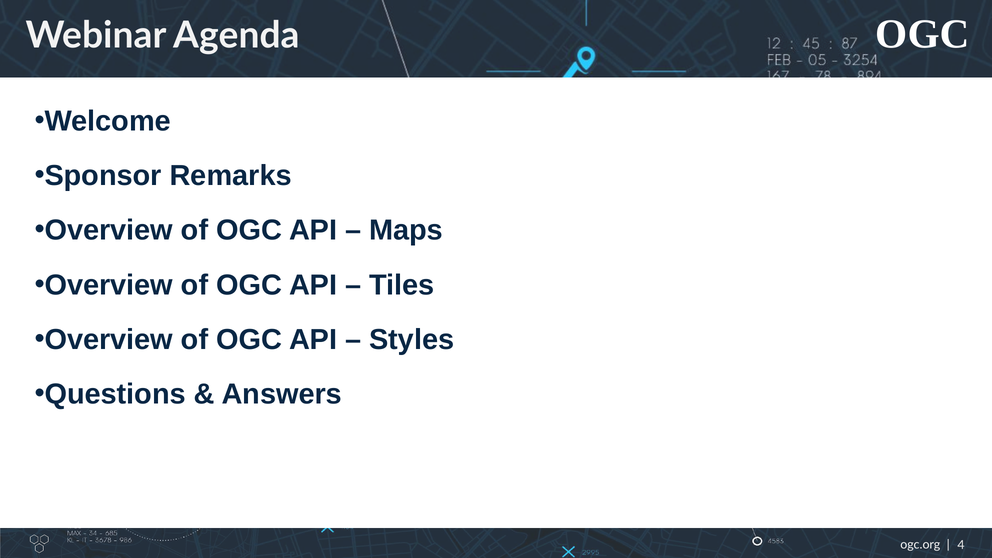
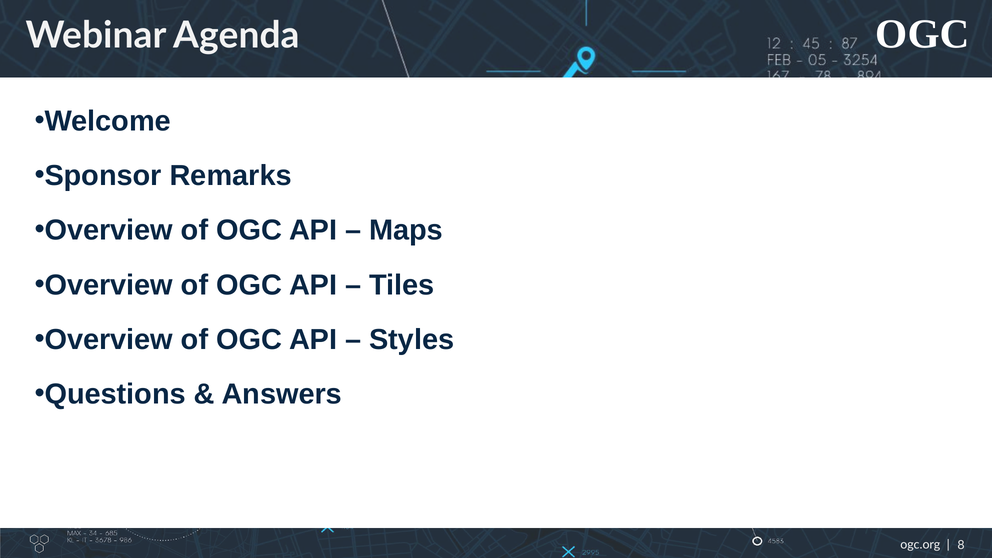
4: 4 -> 8 (961, 545)
